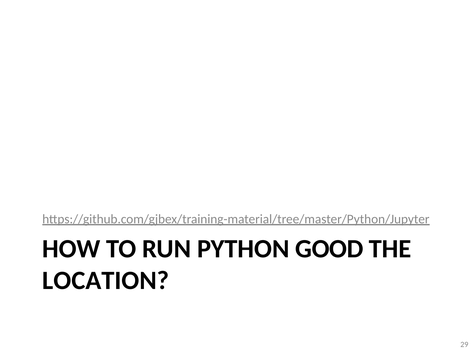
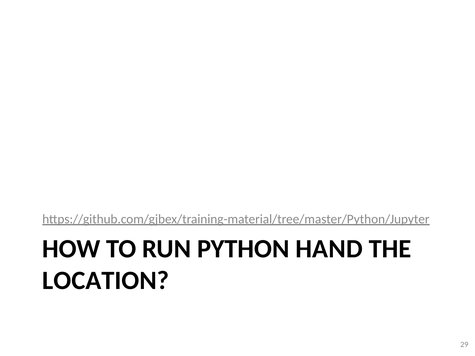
GOOD: GOOD -> HAND (329, 249)
